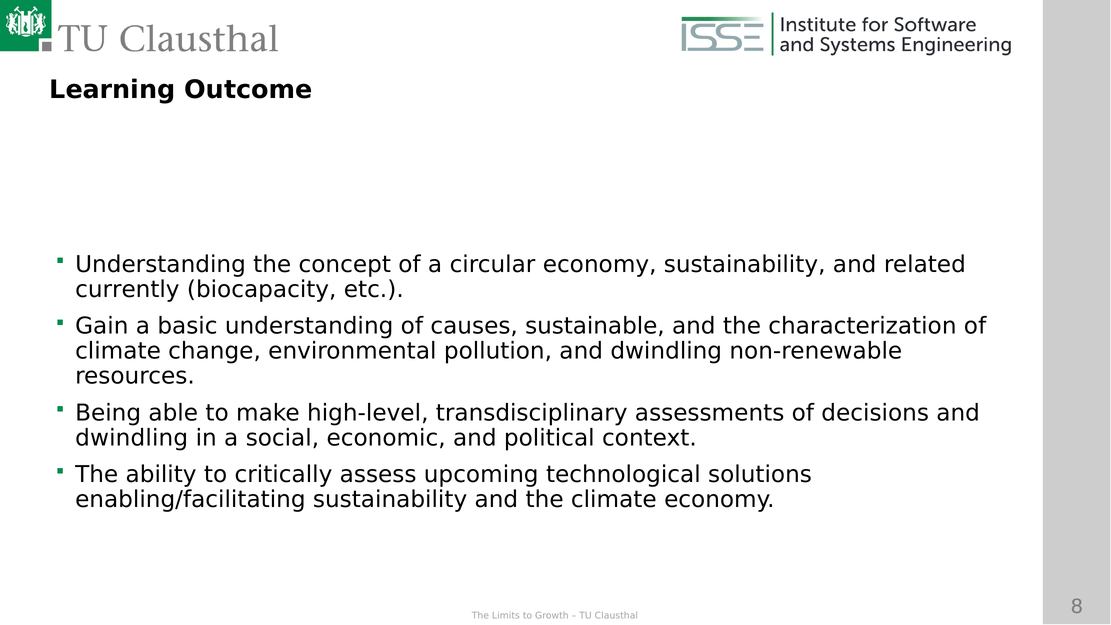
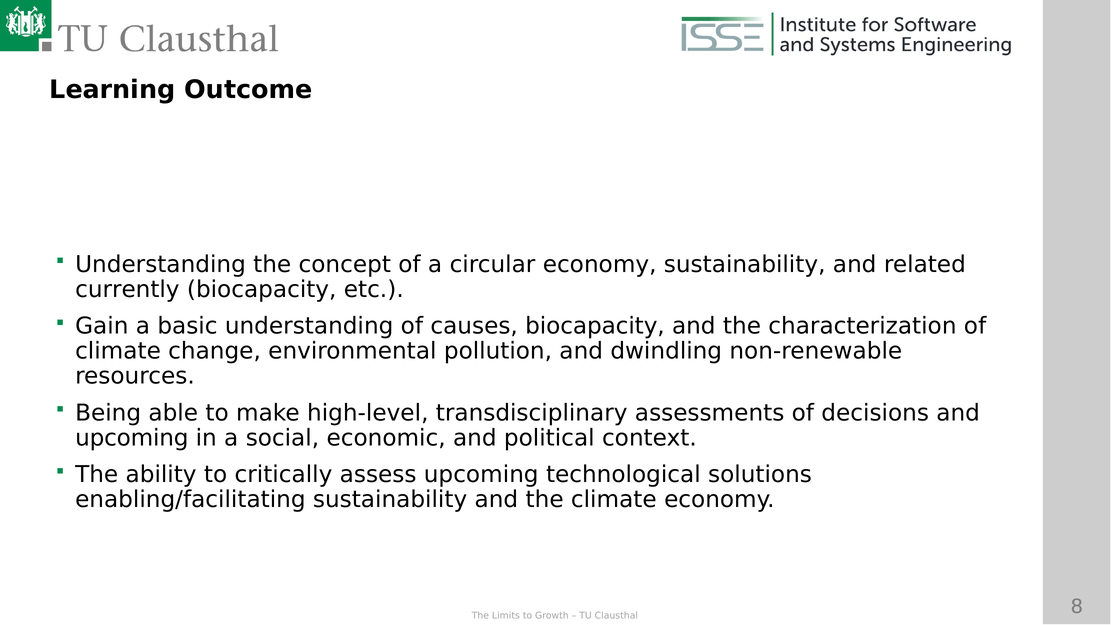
causes sustainable: sustainable -> biocapacity (595, 326)
dwindling: dwindling -> upcoming (132, 438)
